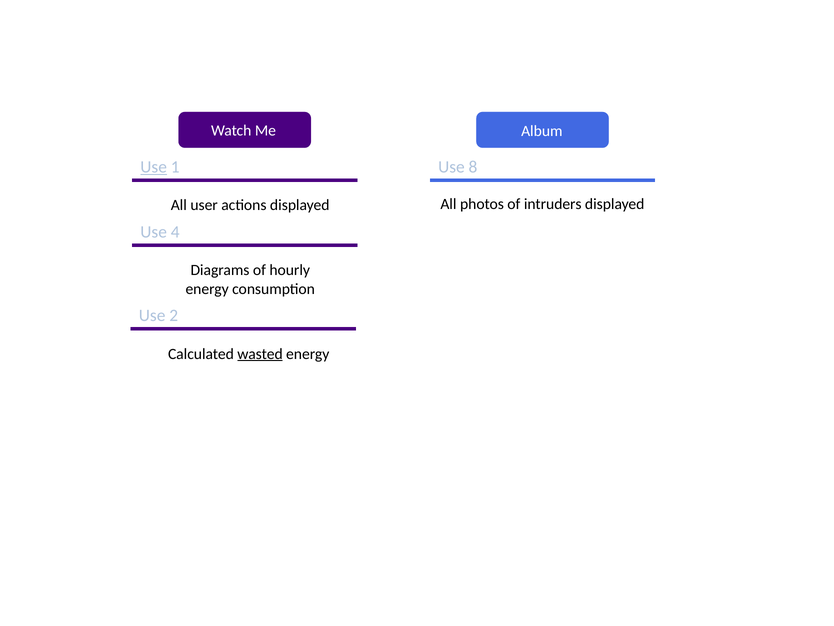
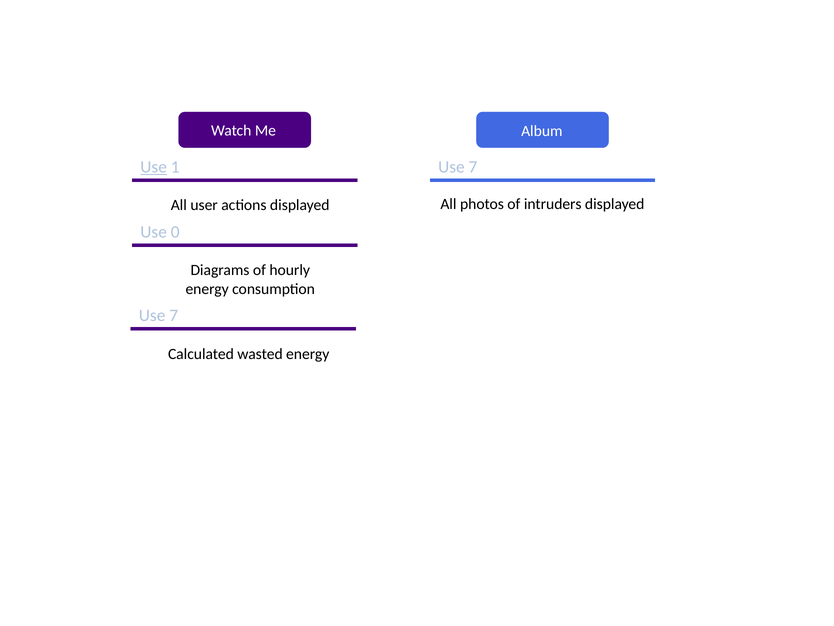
8: 8 -> 7 (473, 167)
4: 4 -> 0 (175, 232)
2: 2 -> 7 (174, 315)
wasted underline: present -> none (260, 354)
